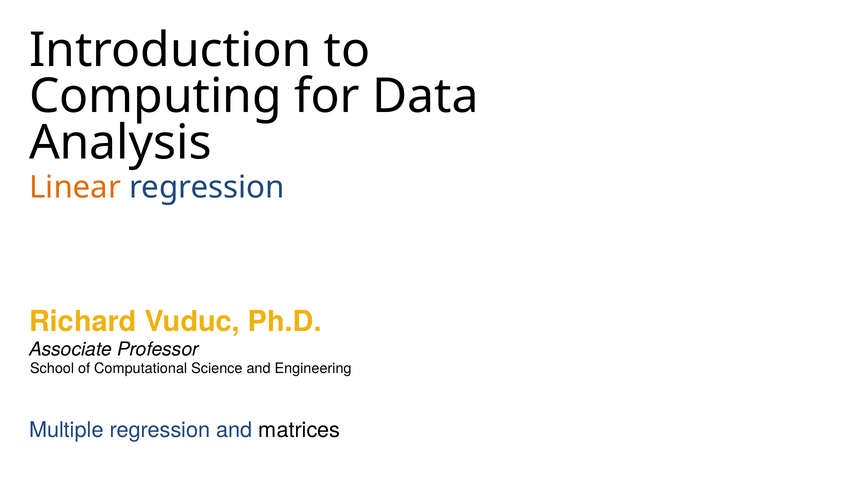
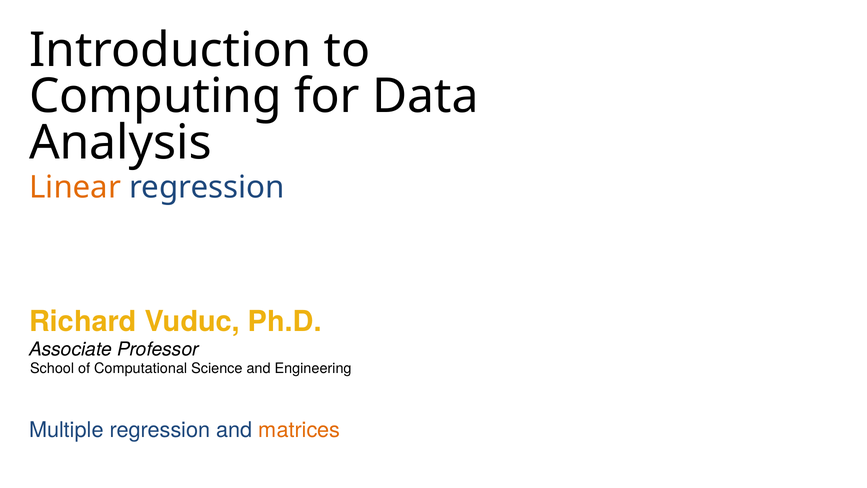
matrices colour: black -> orange (299, 430)
